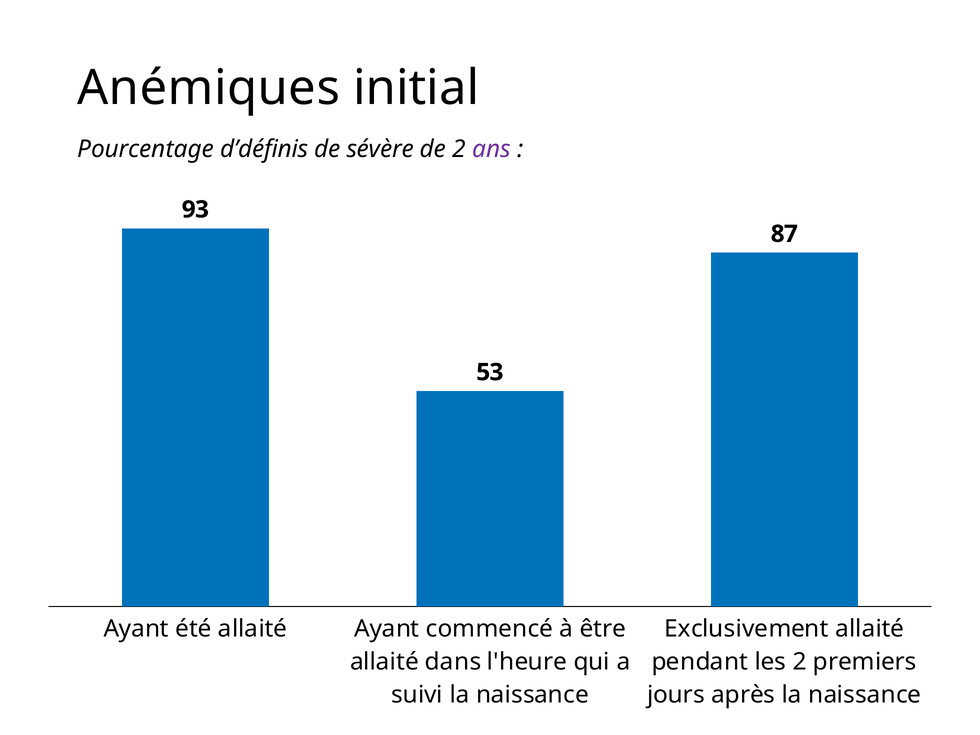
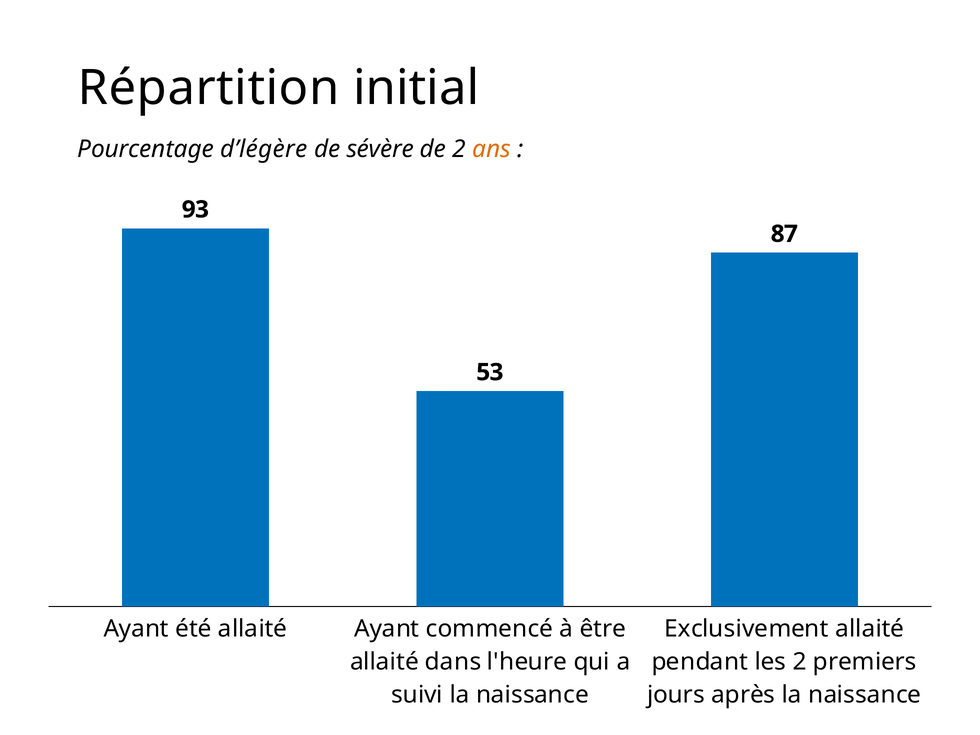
Anémiques: Anémiques -> Répartition (209, 88)
d’définis: d’définis -> d’légère (264, 149)
ans colour: purple -> orange (491, 149)
